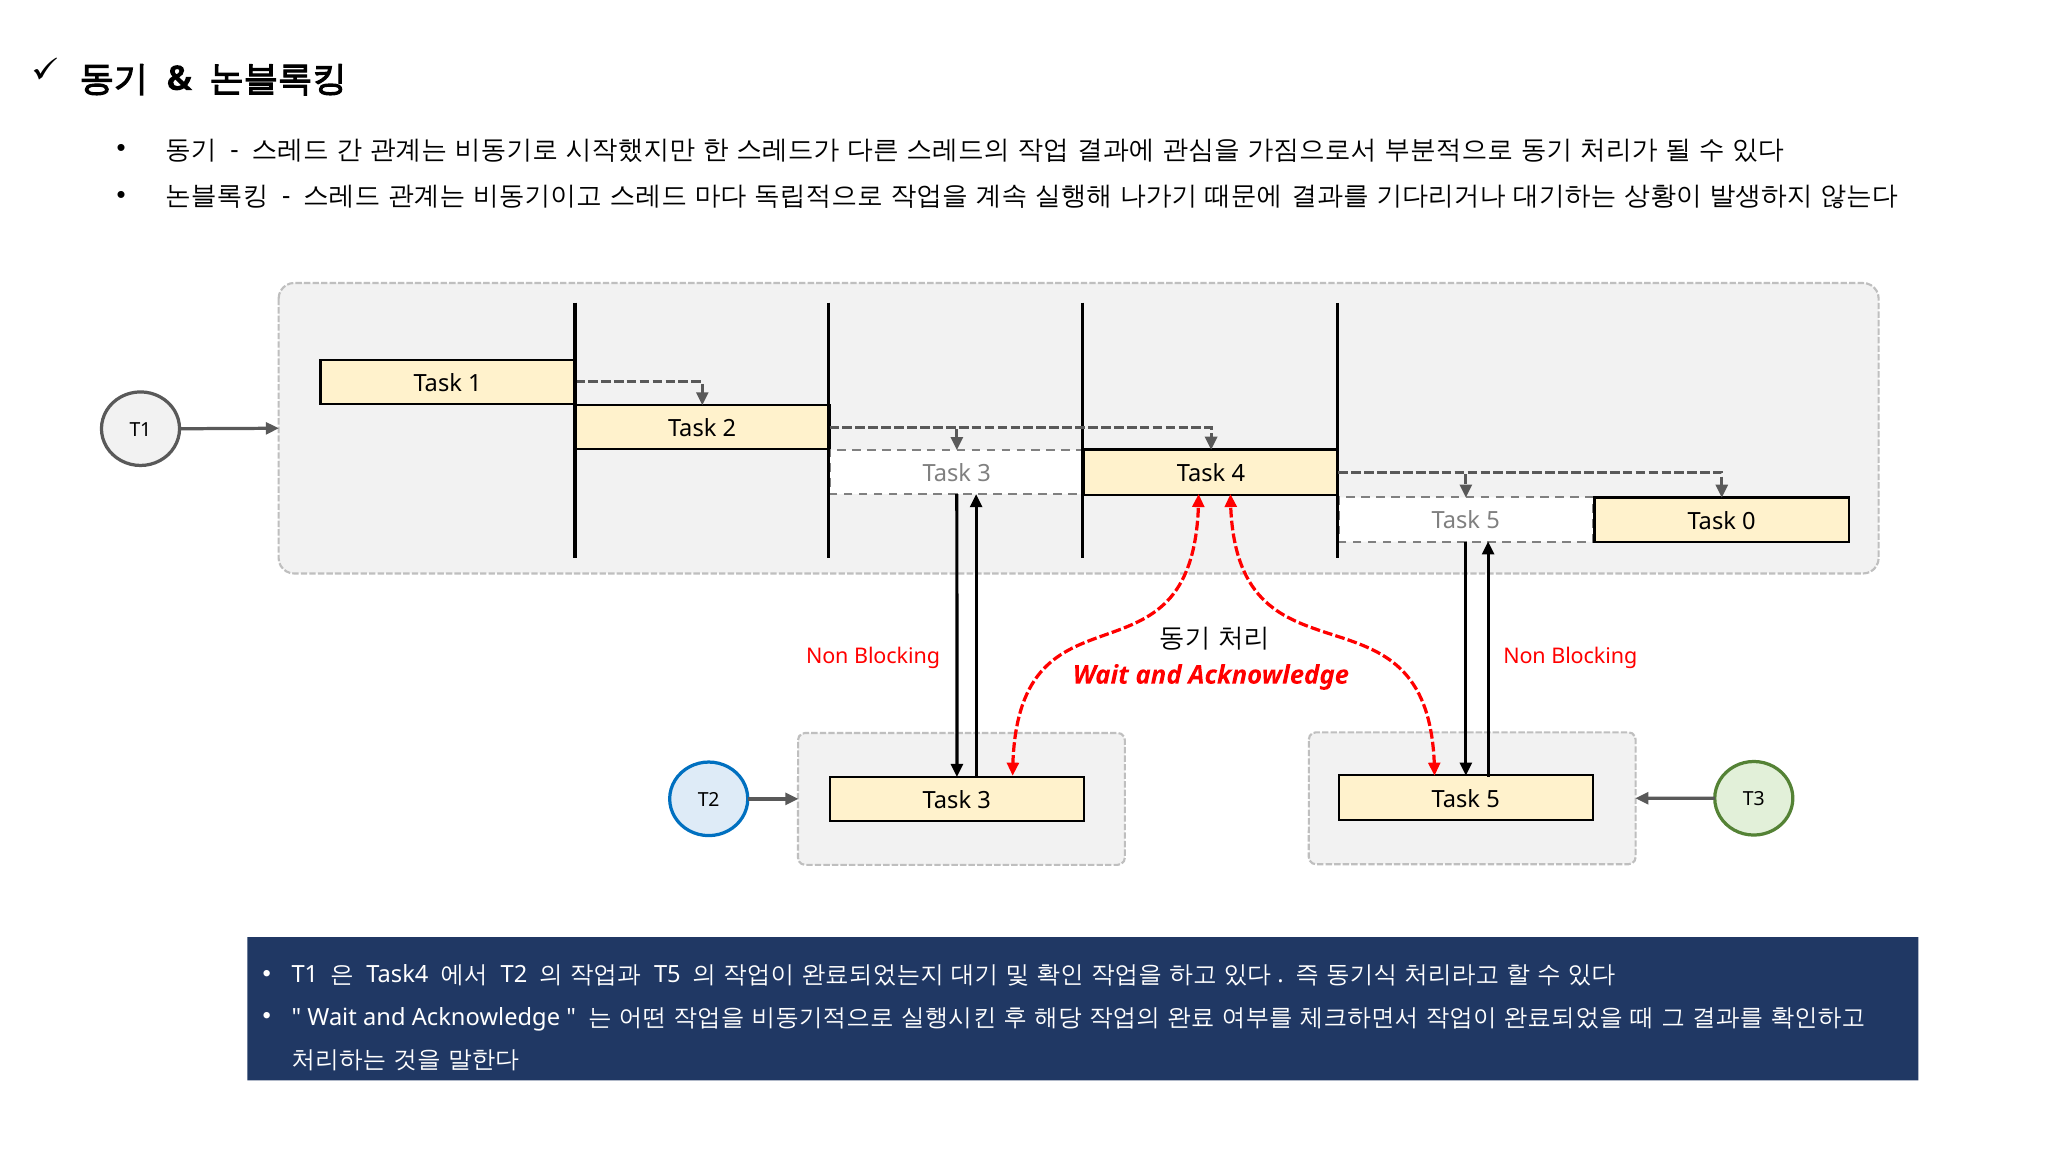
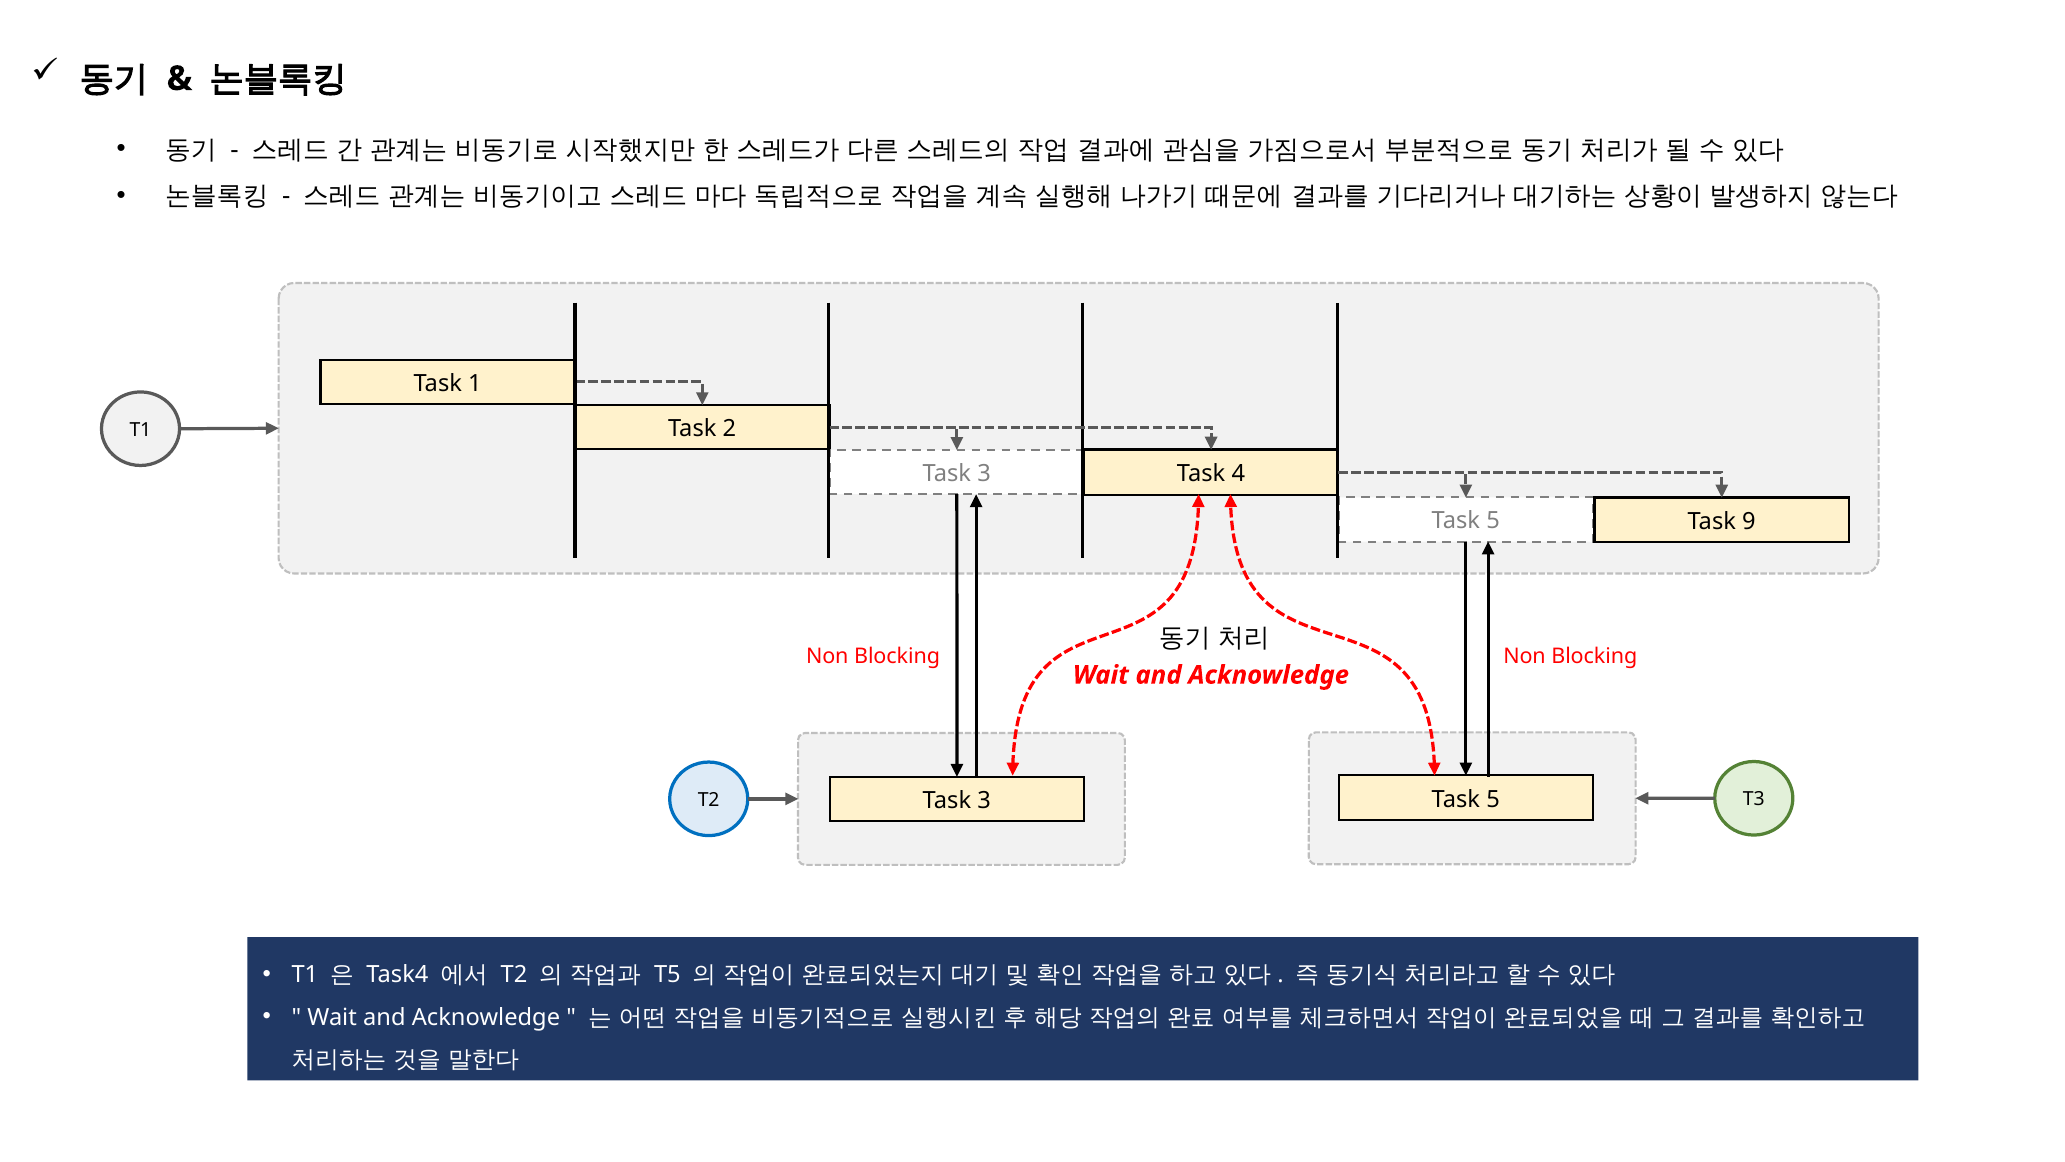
0: 0 -> 9 (1749, 521)
